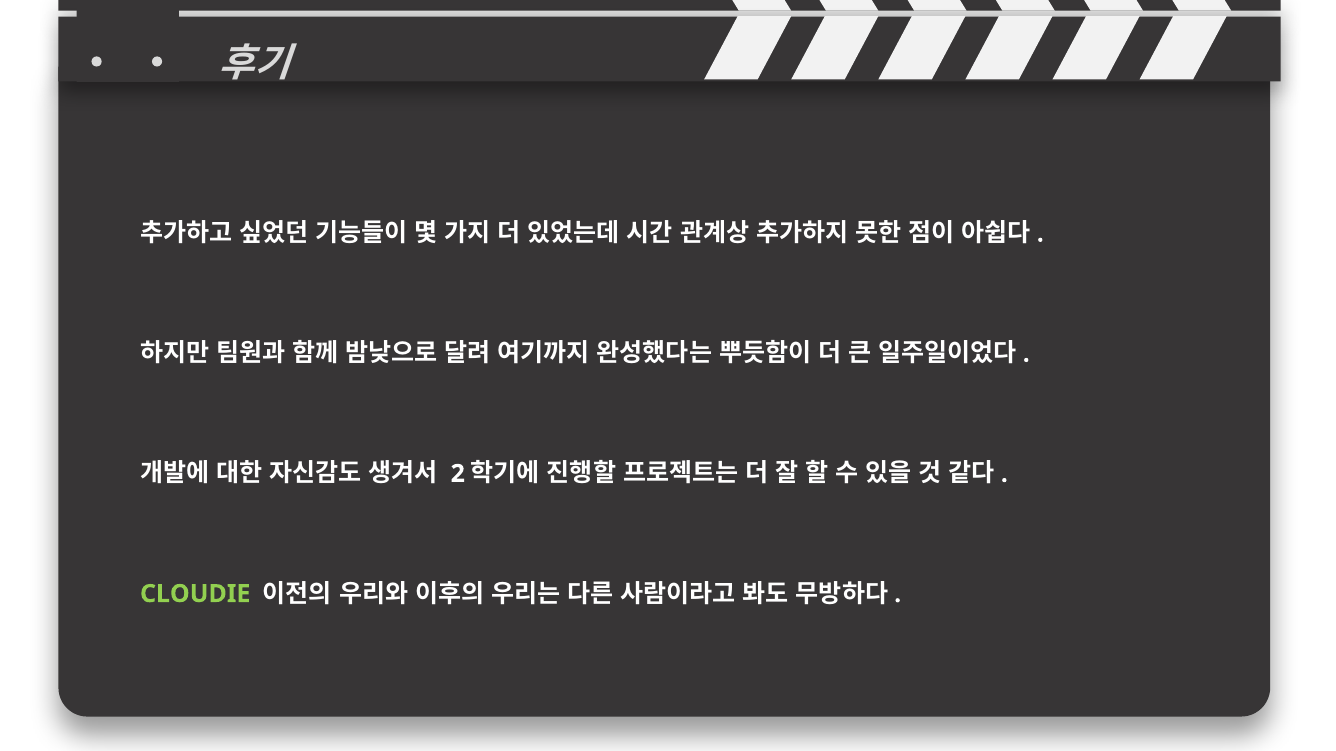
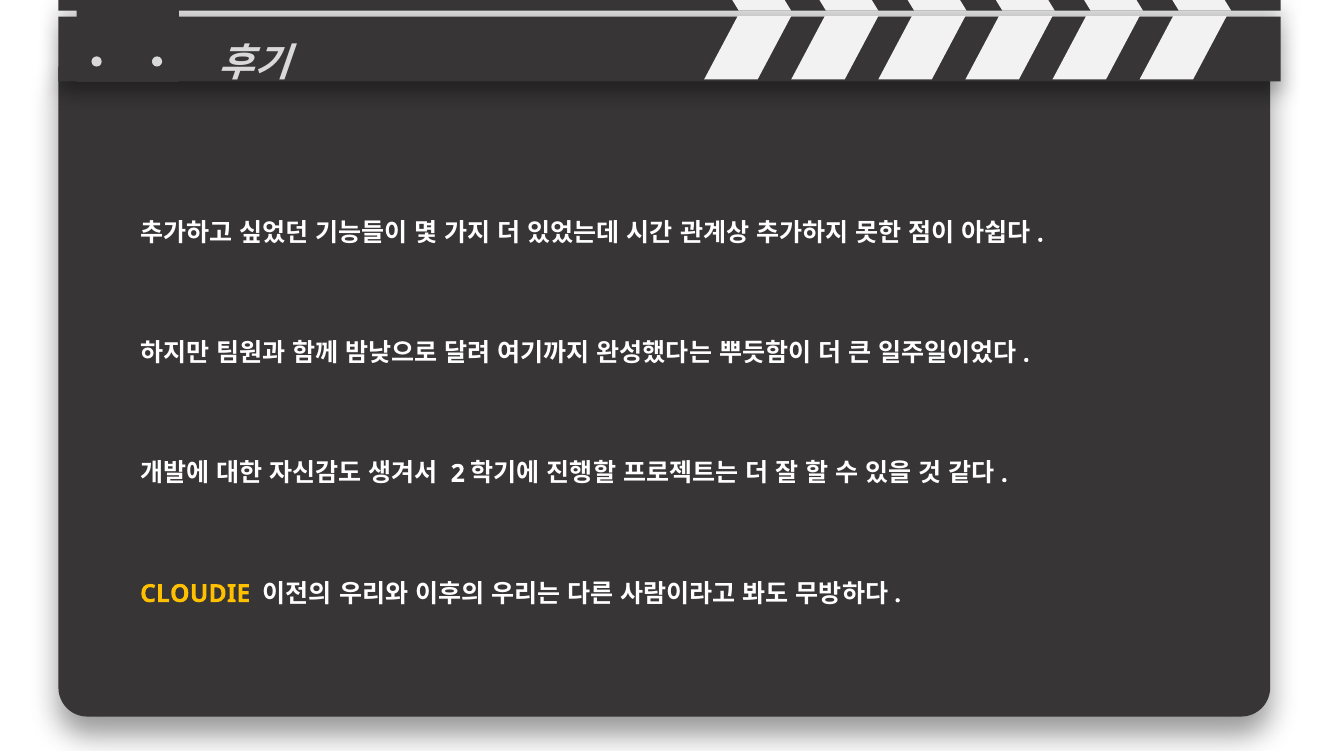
CLOUDIE colour: light green -> yellow (195, 594)
